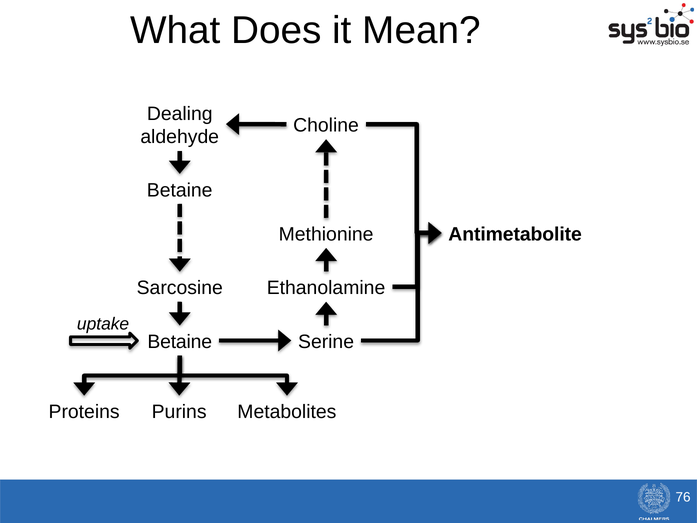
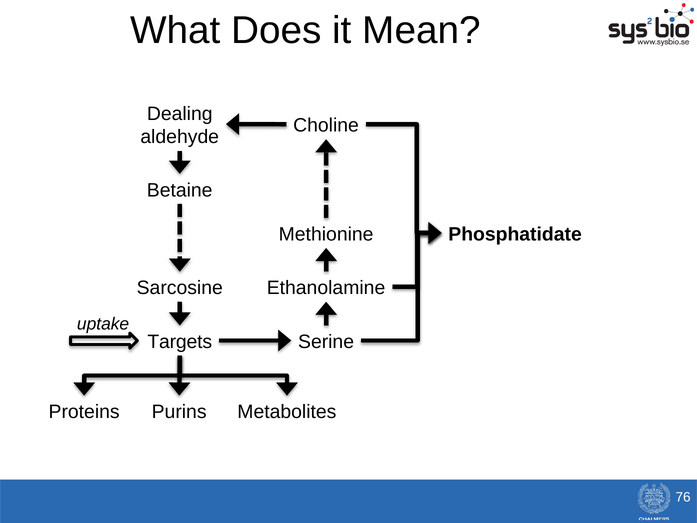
Antimetabolite: Antimetabolite -> Phosphatidate (515, 234)
Betaine: Betaine -> Targets (180, 342)
